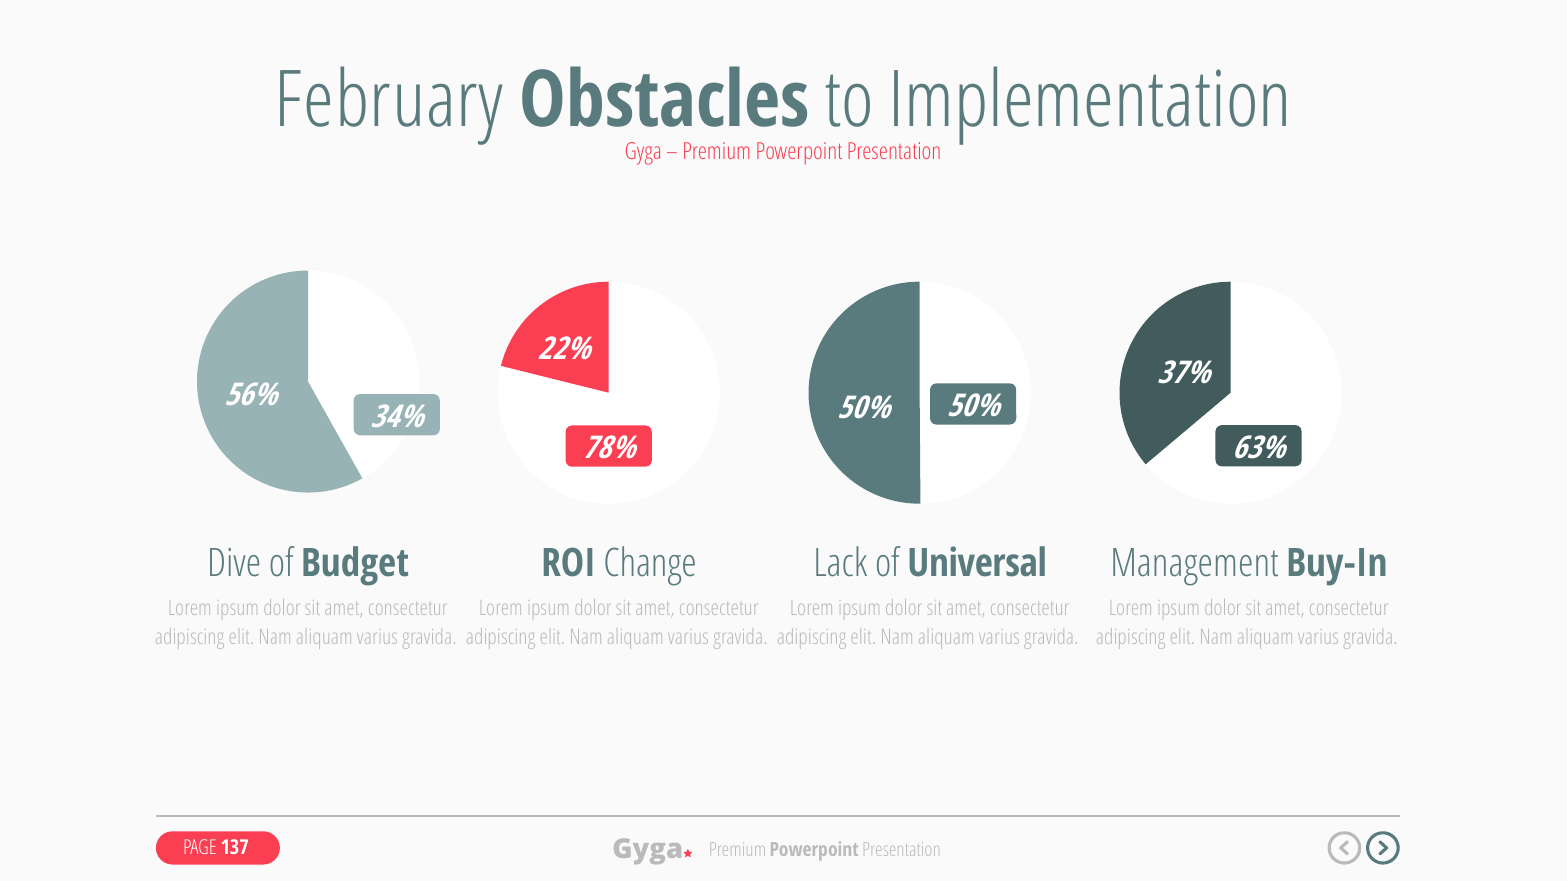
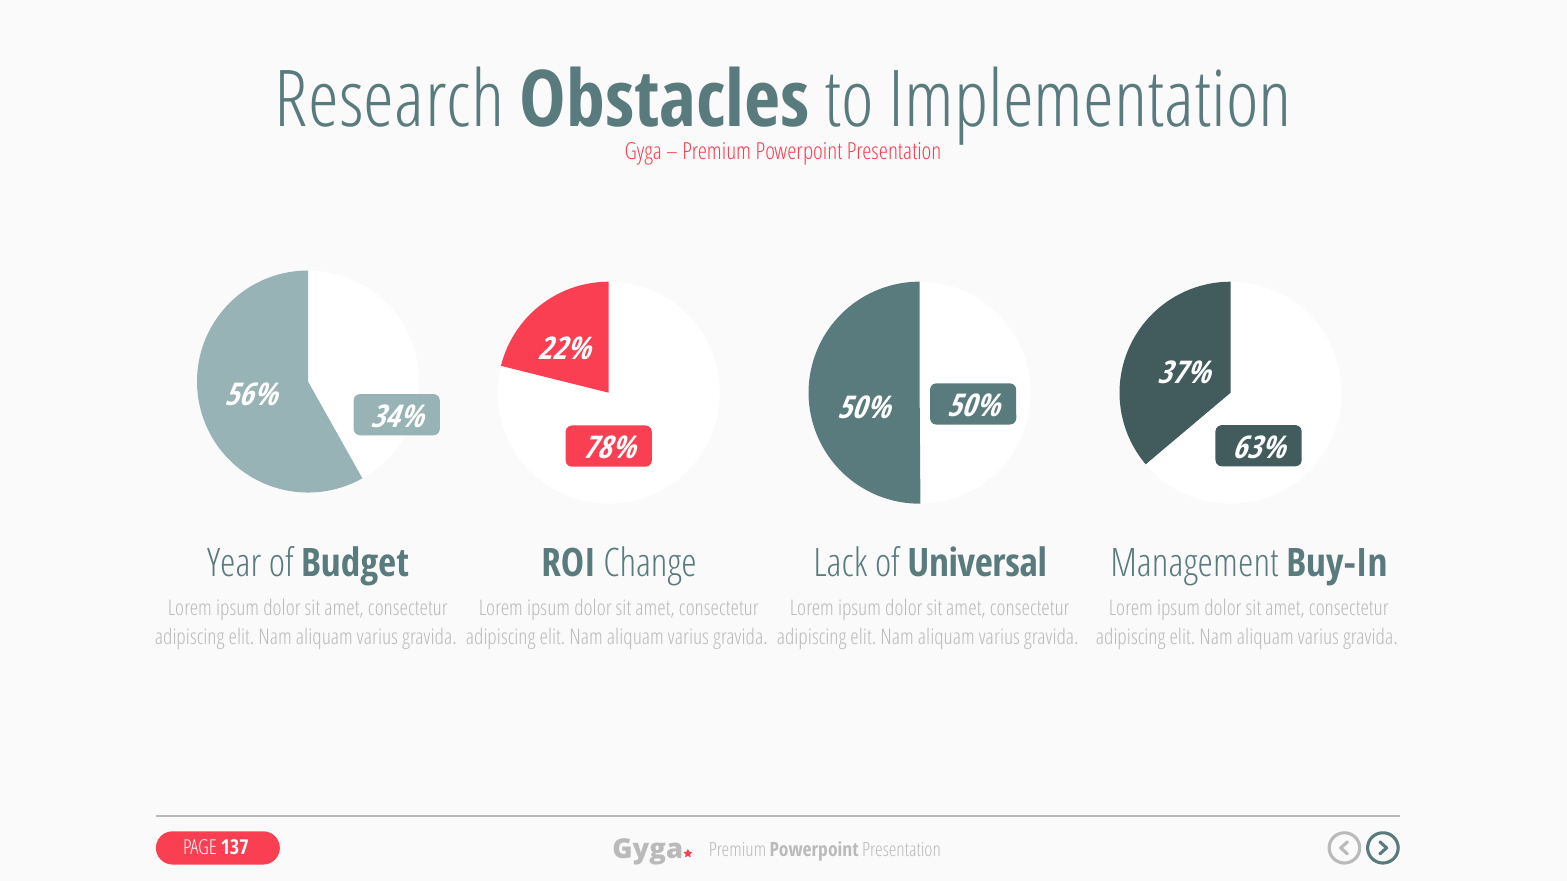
February: February -> Research (390, 100)
Dive: Dive -> Year (234, 564)
